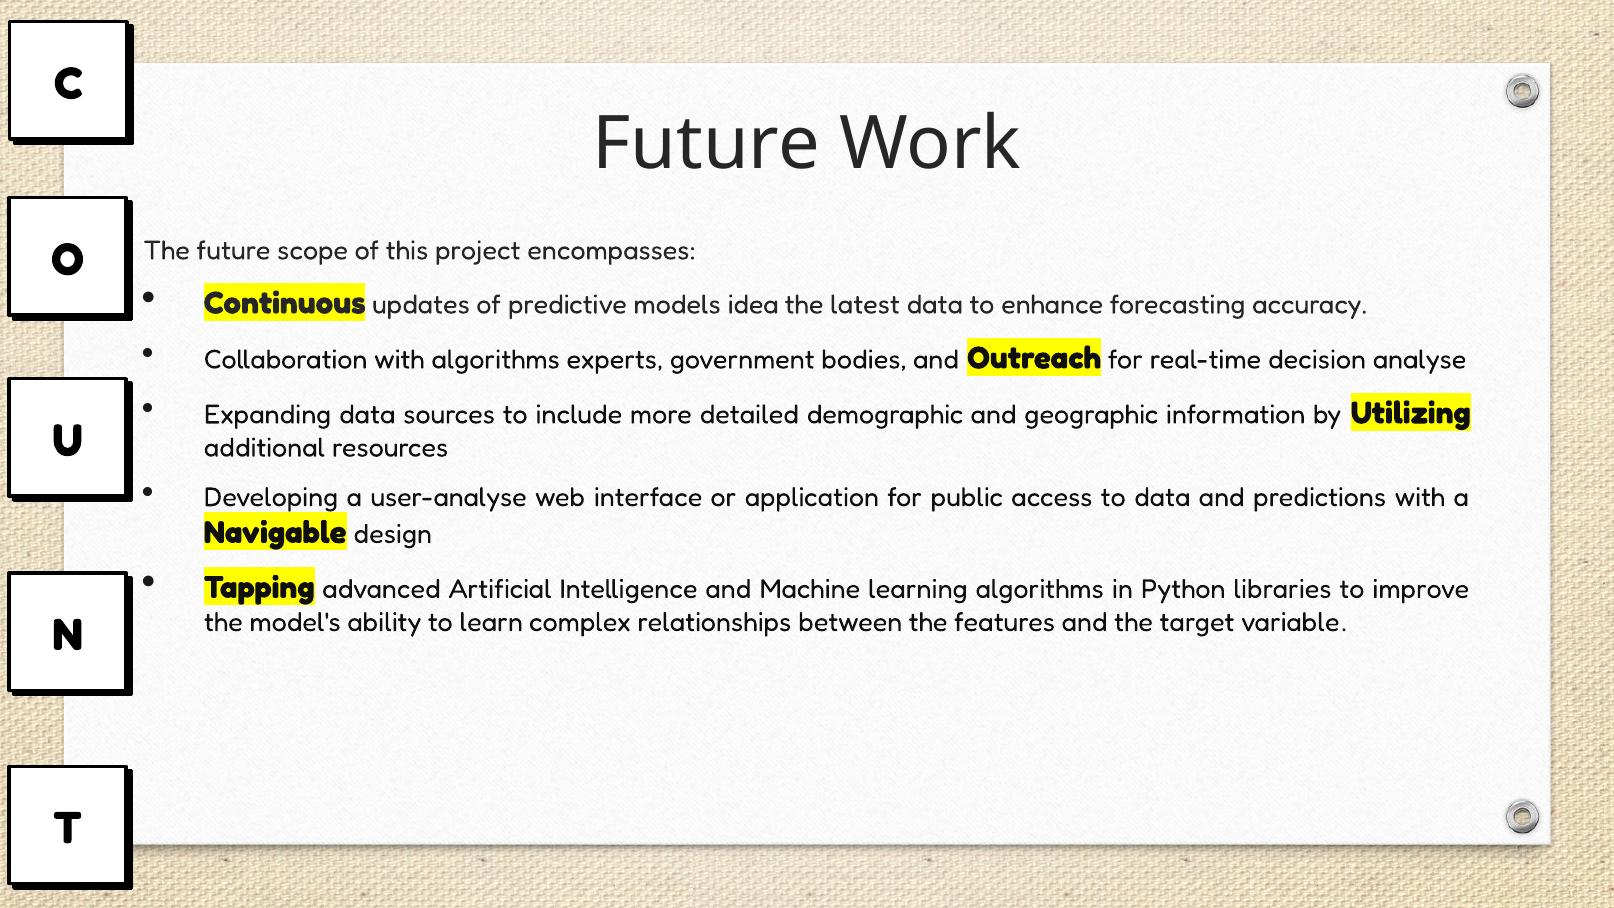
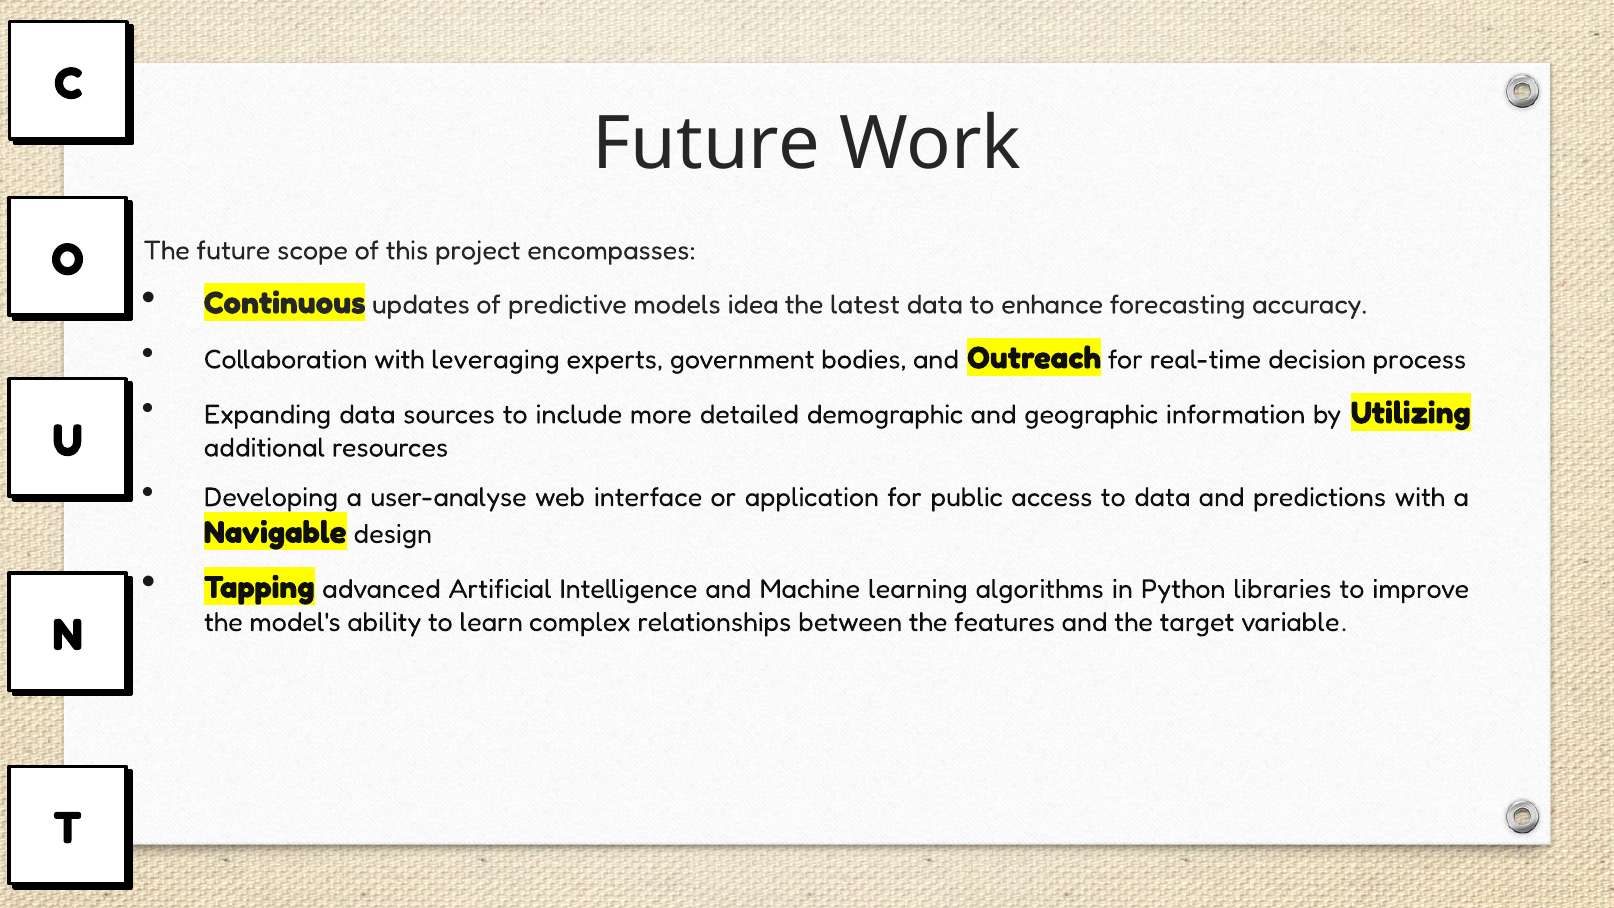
with algorithms: algorithms -> leveraging (496, 359)
analyse: analyse -> process (1419, 359)
